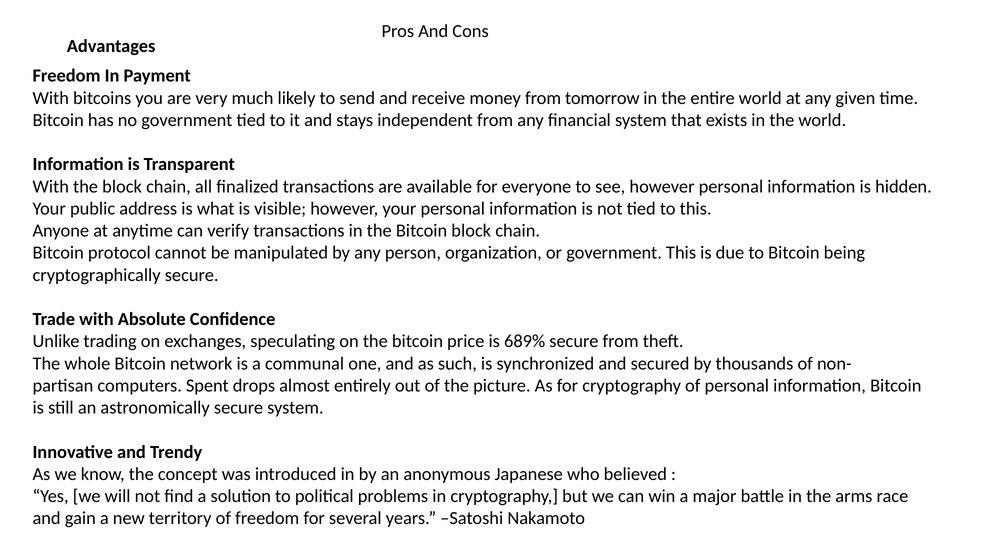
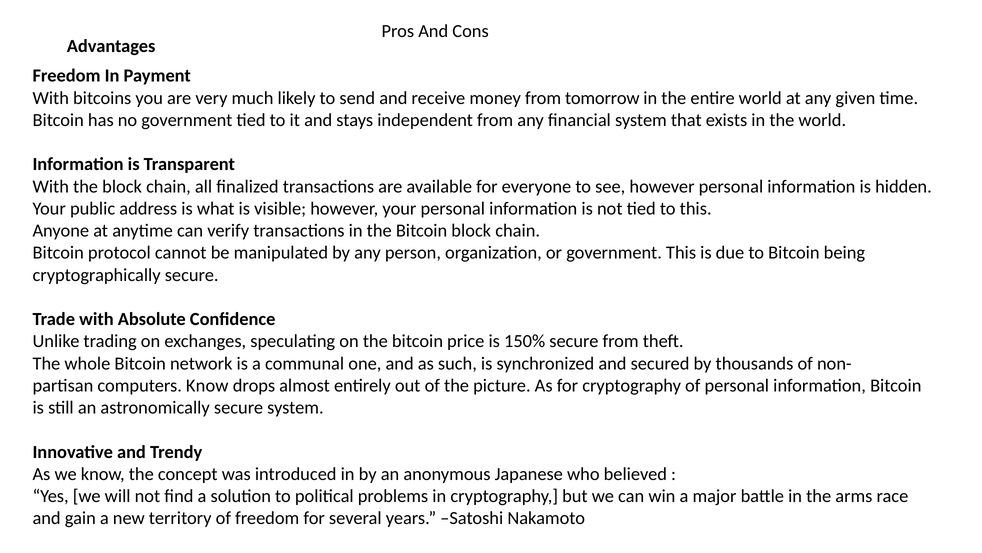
689%: 689% -> 150% (525, 341)
computers Spent: Spent -> Know (207, 385)
